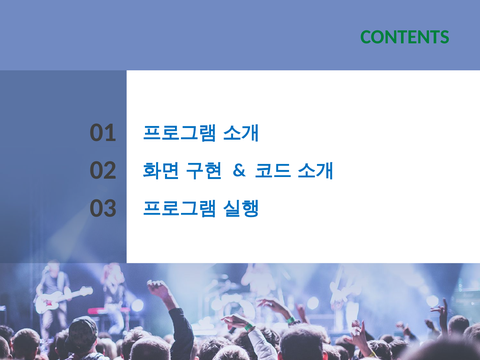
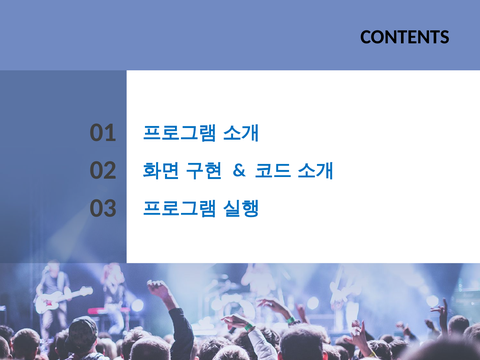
CONTENTS colour: green -> black (405, 37)
